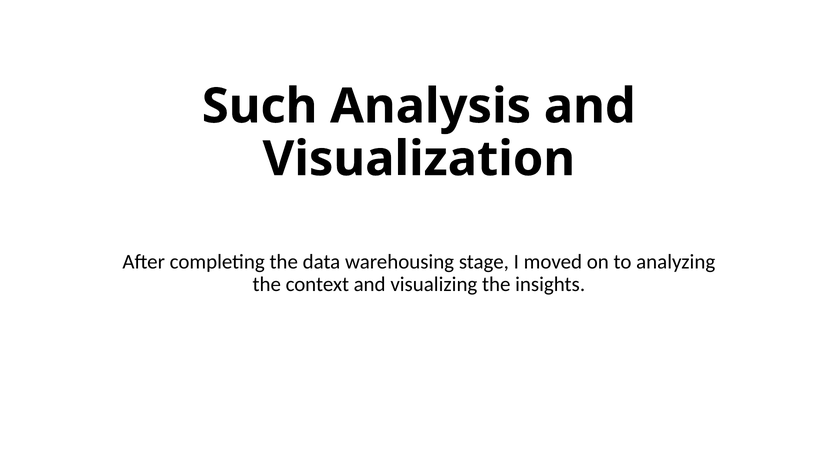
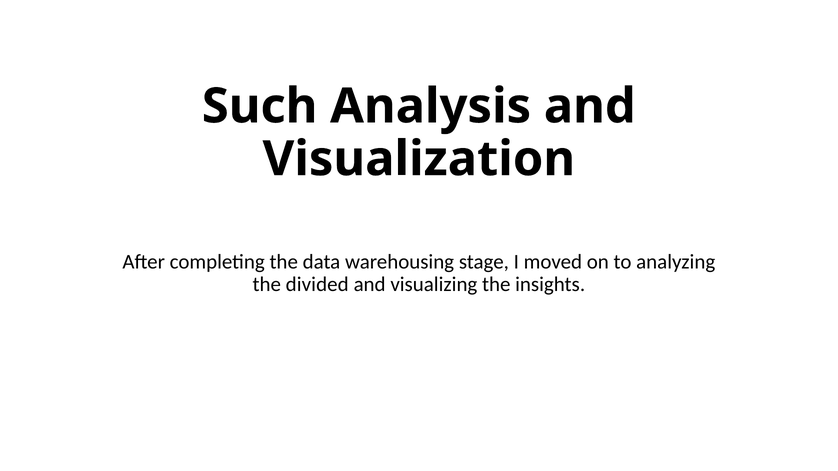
context: context -> divided (317, 285)
